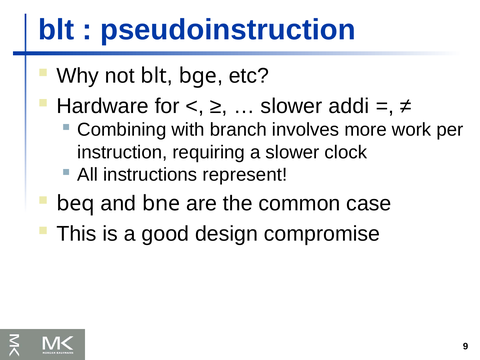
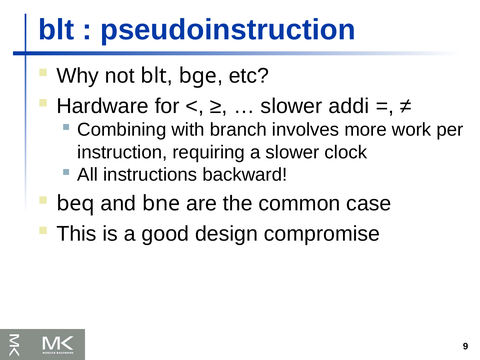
represent: represent -> backward (245, 175)
